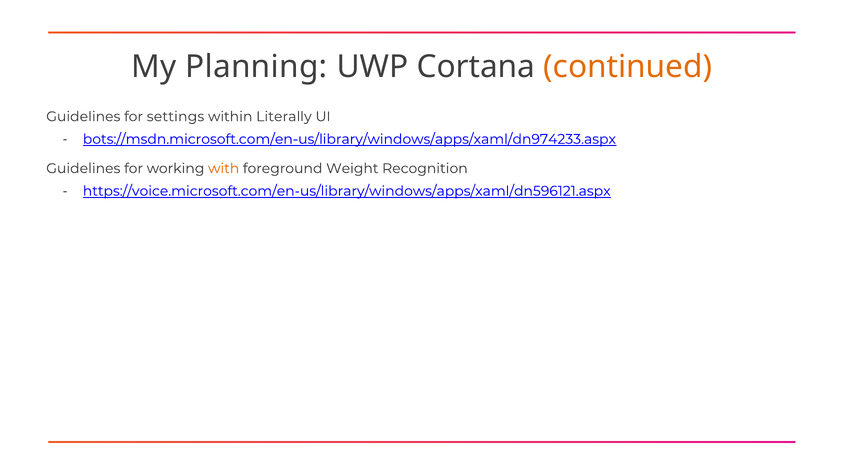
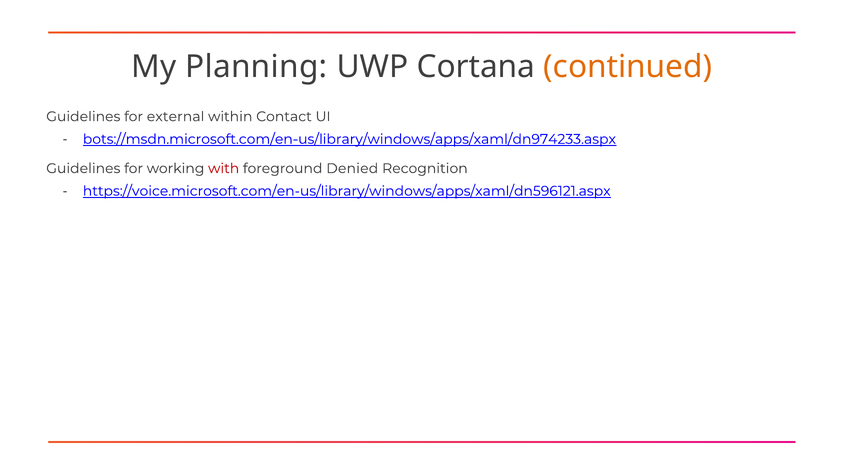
settings: settings -> external (176, 117)
Literally: Literally -> Contact (284, 117)
with colour: orange -> red (224, 168)
Weight: Weight -> Denied (352, 168)
